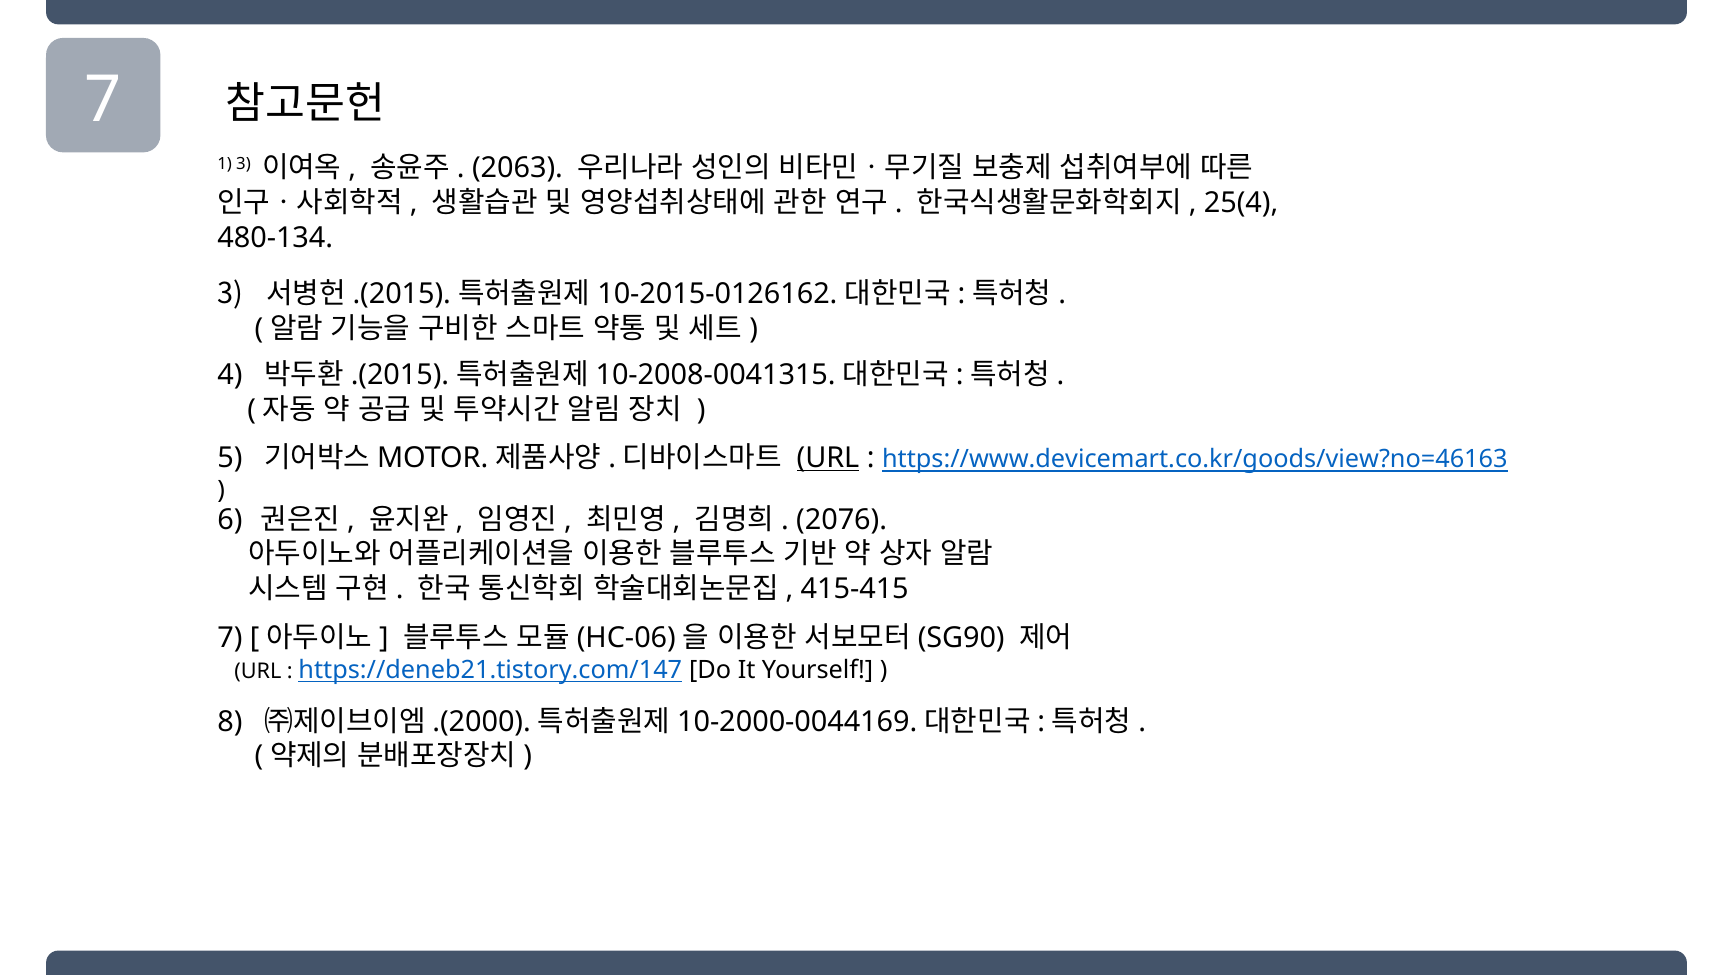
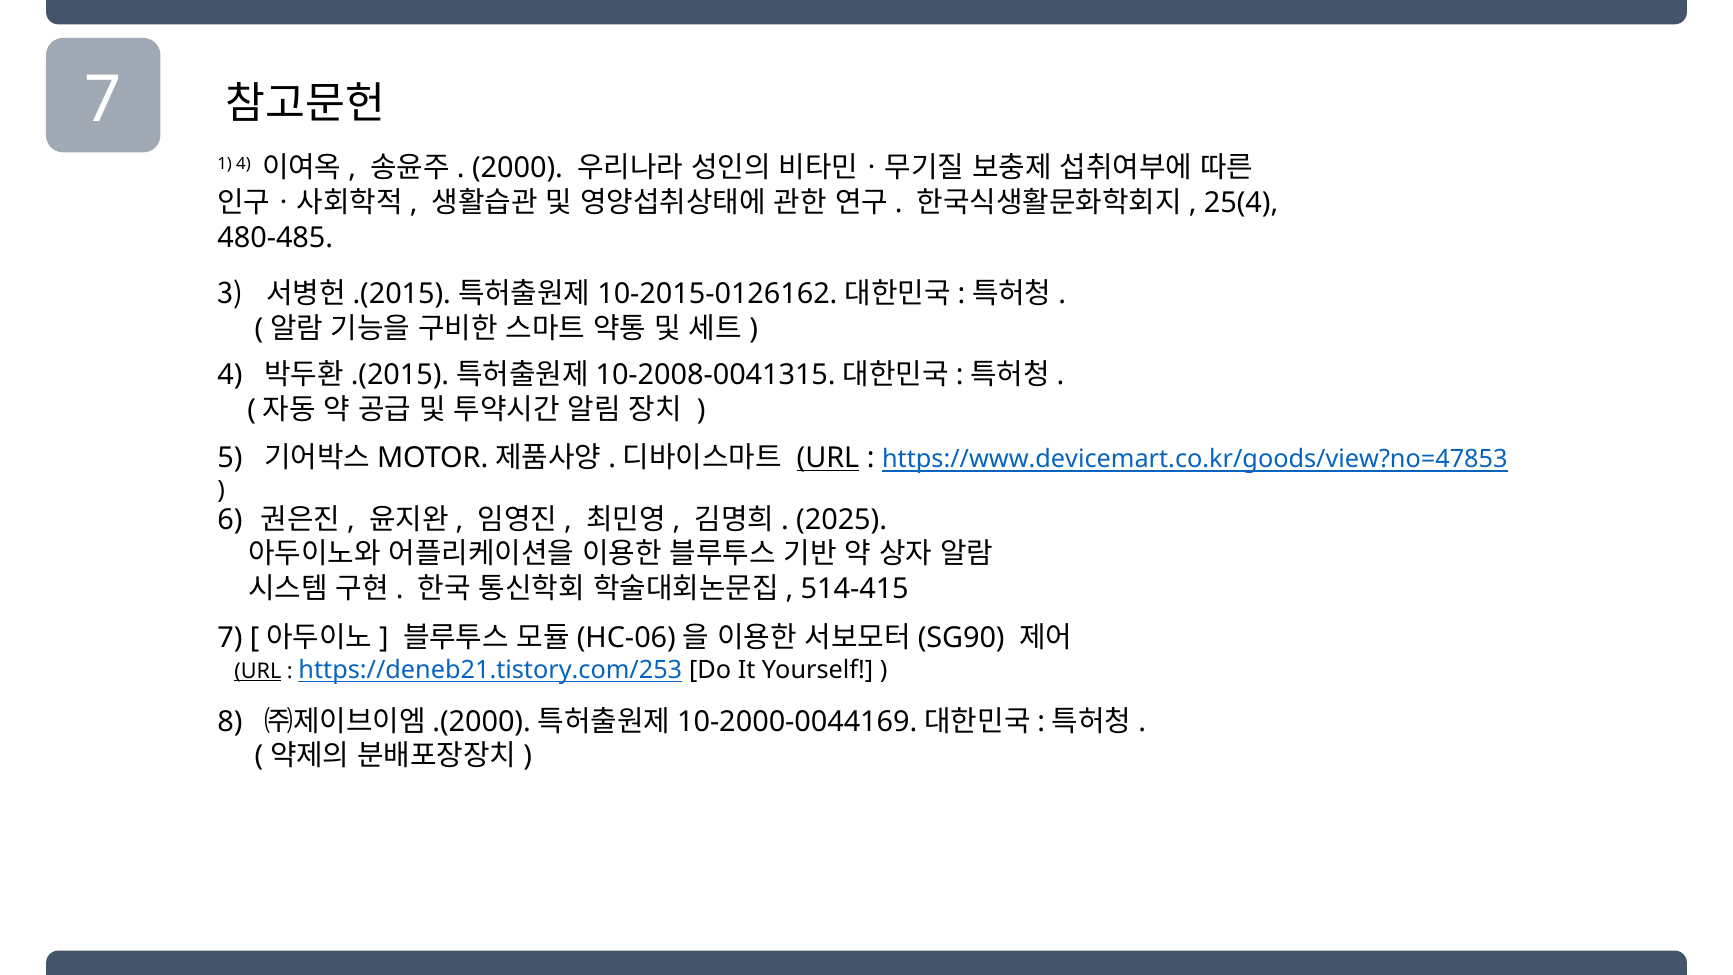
1 3: 3 -> 4 (244, 164)
2063: 2063 -> 2000 (517, 168)
480-134: 480-134 -> 480-485 (275, 238)
https://www.devicemart.co.kr/goods/view?no=46163: https://www.devicemart.co.kr/goods/view?no=46163 -> https://www.devicemart.co.kr/goods/view?no=47853 (1195, 459)
2076: 2076 -> 2025 (842, 519)
415-415: 415-415 -> 514-415 (855, 589)
URL underline: none -> present (258, 671)
https://deneb21.tistory.com/147: https://deneb21.tistory.com/147 -> https://deneb21.tistory.com/253 (490, 670)
